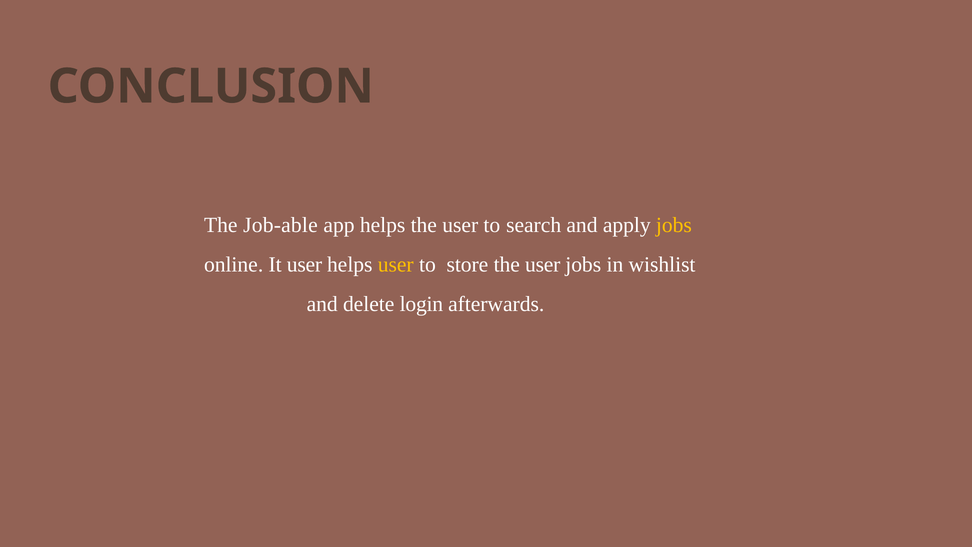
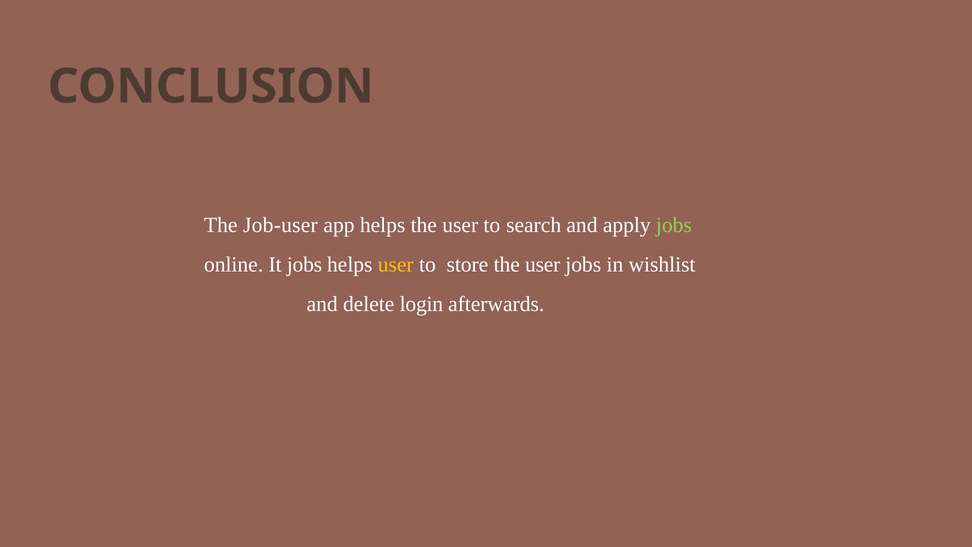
Job-able: Job-able -> Job-user (280, 225)
jobs colour: yellow -> light green (674, 225)
It user: user -> jobs (304, 264)
